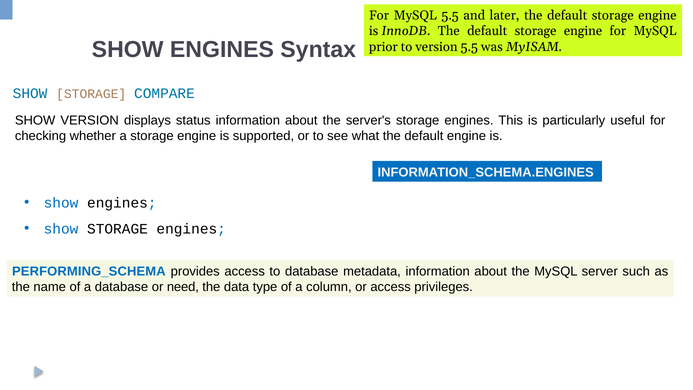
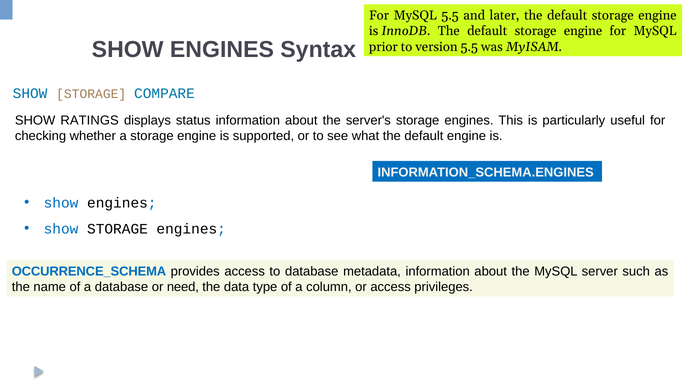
SHOW VERSION: VERSION -> RATINGS (90, 120)
PERFORMING_SCHEMA: PERFORMING_SCHEMA -> OCCURRENCE_SCHEMA (89, 271)
